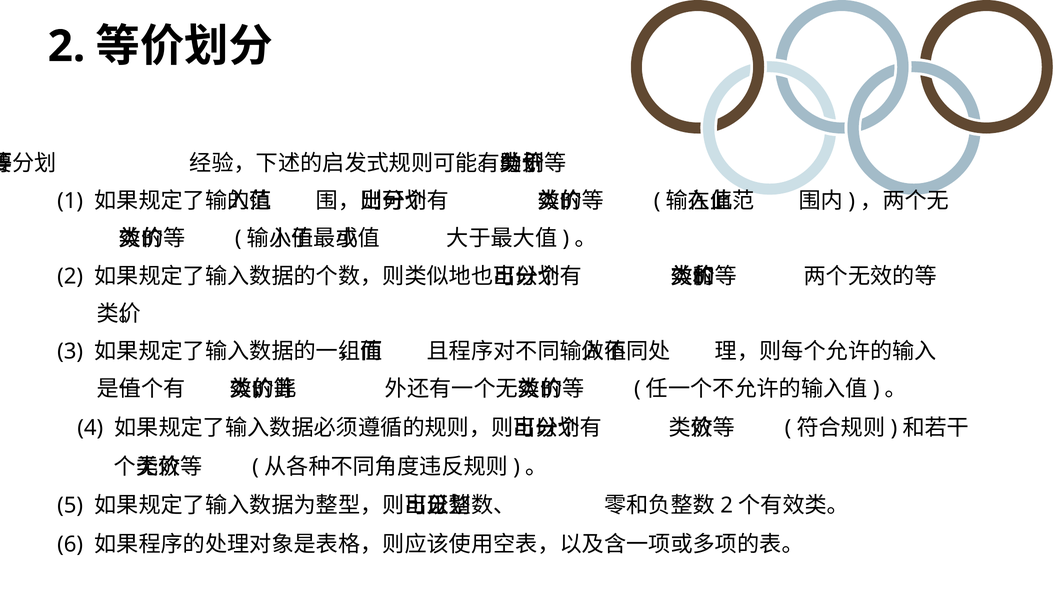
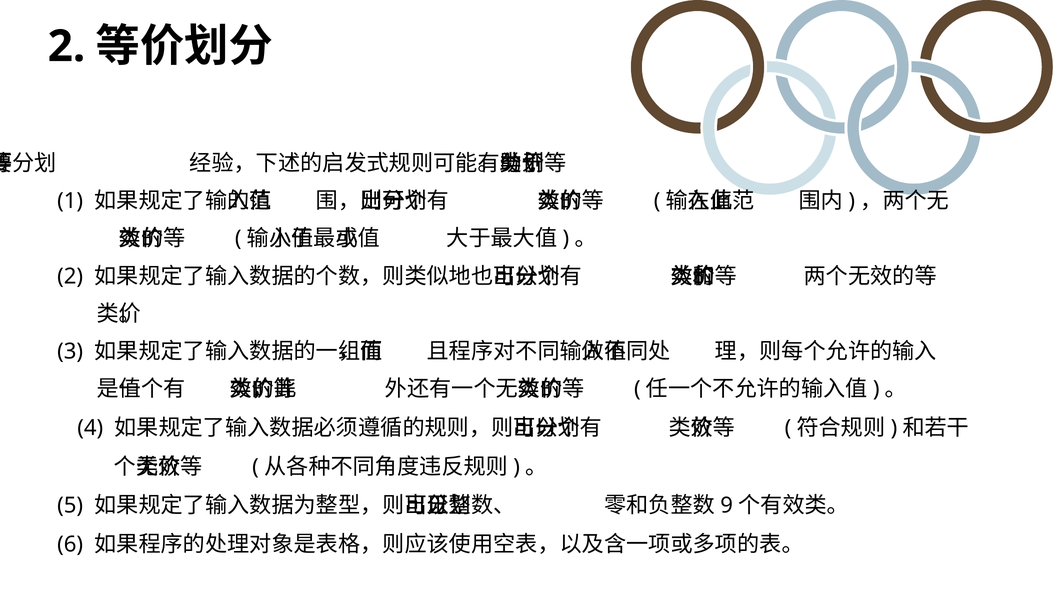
2: 2 -> 9 (727, 505)
